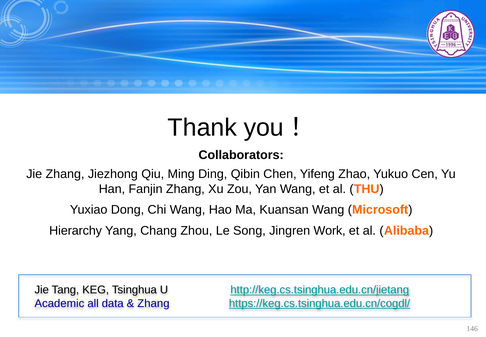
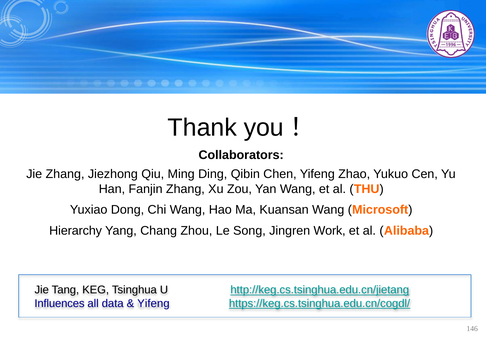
Academic: Academic -> Influences (60, 303)
Zhang: Zhang -> Yifeng (153, 303)
